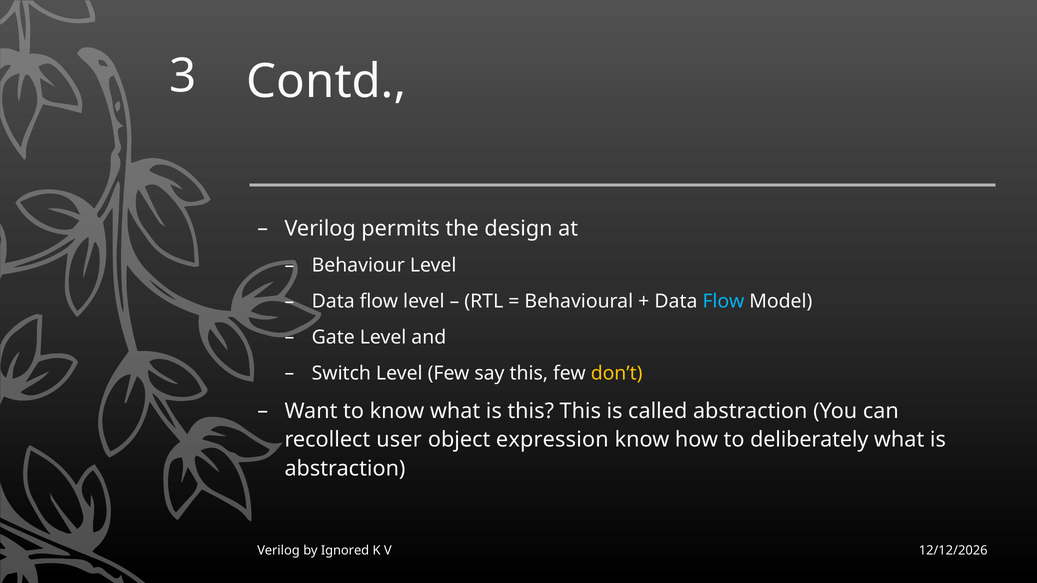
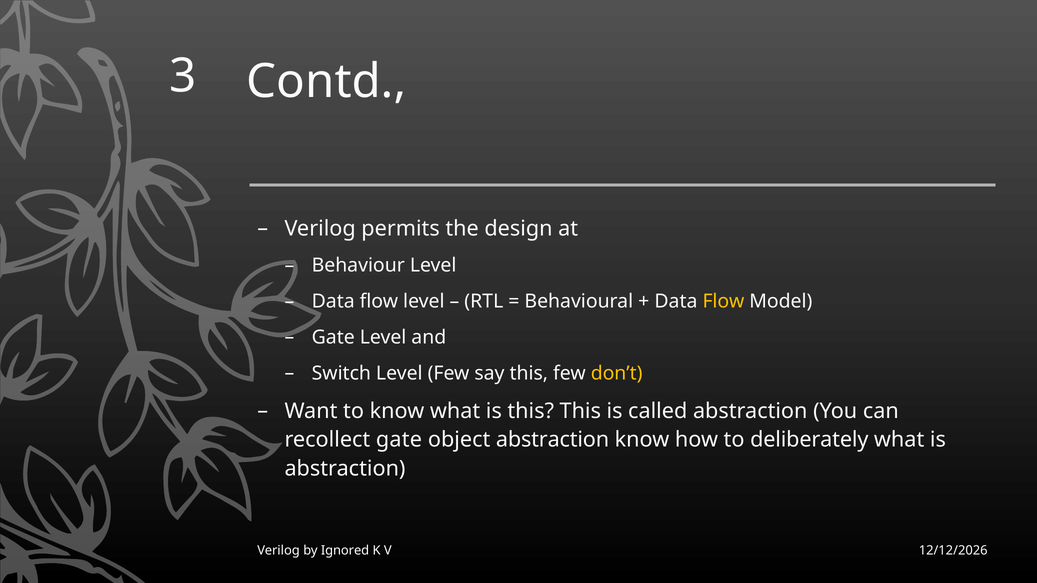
Flow colour: light blue -> yellow (723, 302)
recollect user: user -> gate (399, 440)
object expression: expression -> abstraction (553, 440)
